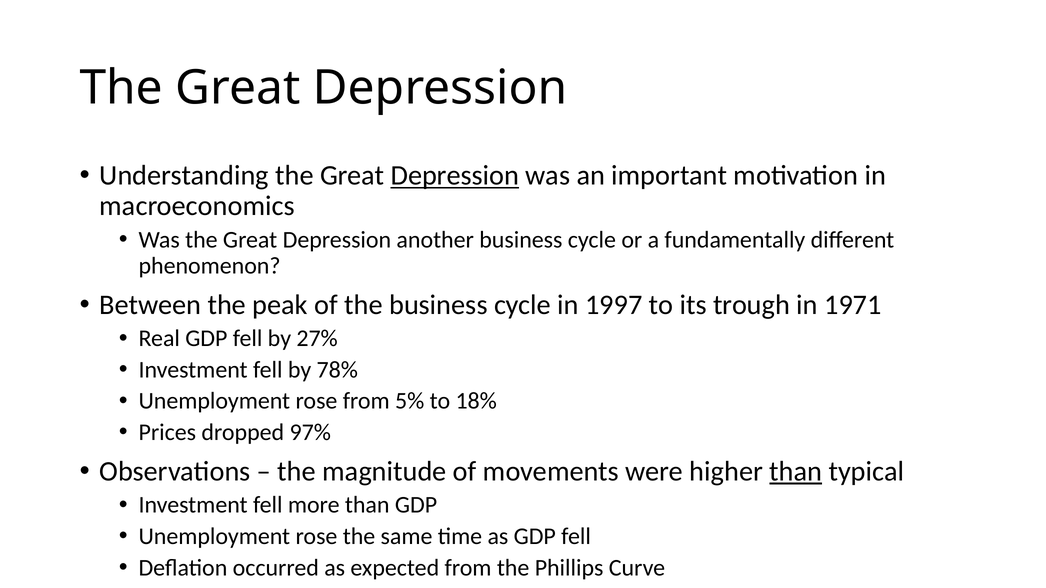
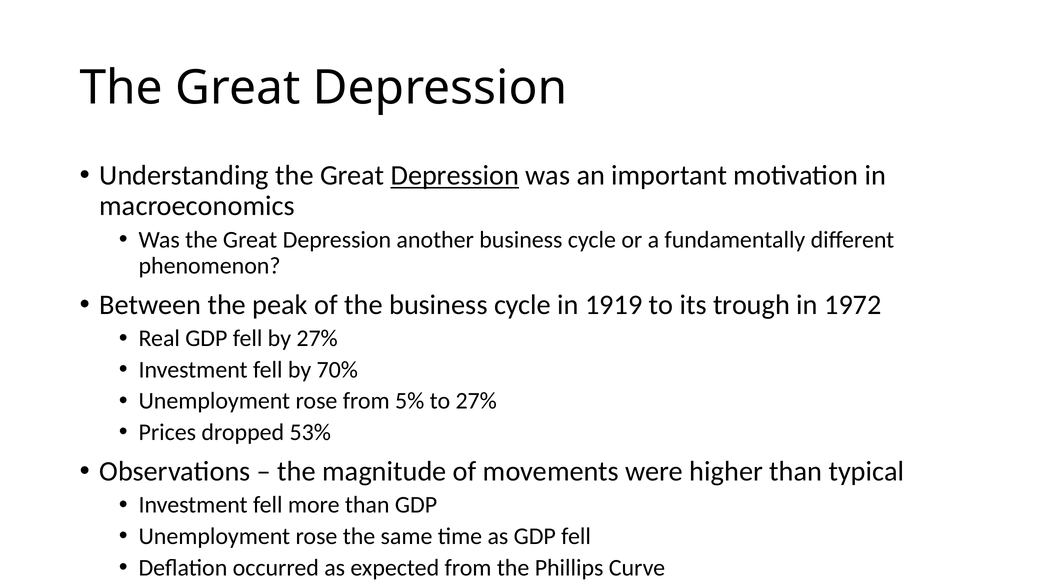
1997: 1997 -> 1919 (614, 305)
1971: 1971 -> 1972 (853, 305)
78%: 78% -> 70% (337, 370)
to 18%: 18% -> 27% (476, 401)
97%: 97% -> 53% (310, 433)
than underline: present -> none (796, 472)
